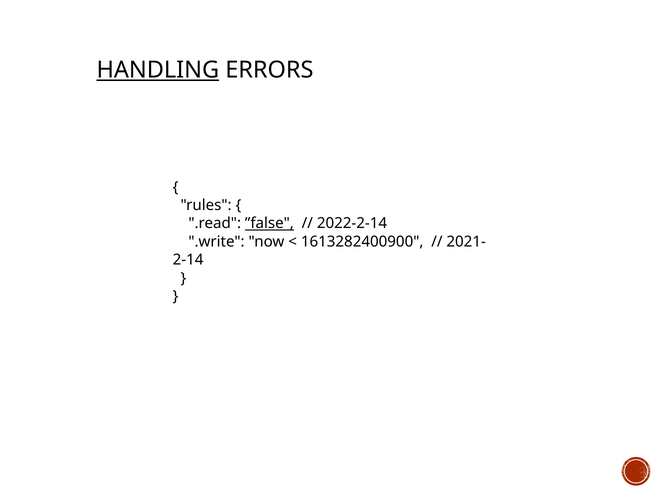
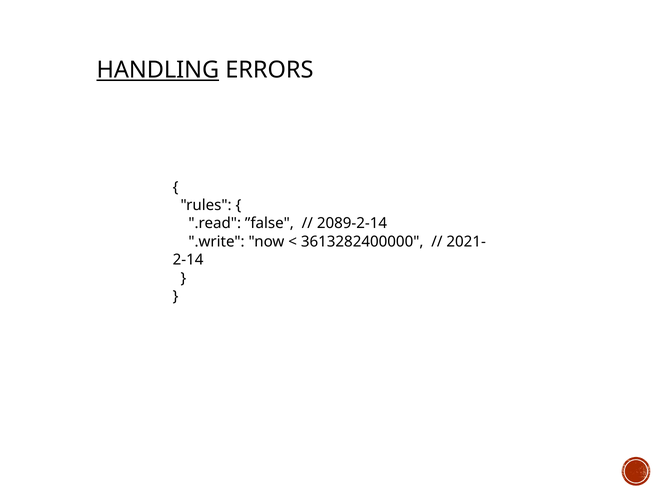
”false underline: present -> none (269, 223)
2022-2-14: 2022-2-14 -> 2089-2-14 (352, 223)
1613282400900: 1613282400900 -> 3613282400000 (362, 241)
